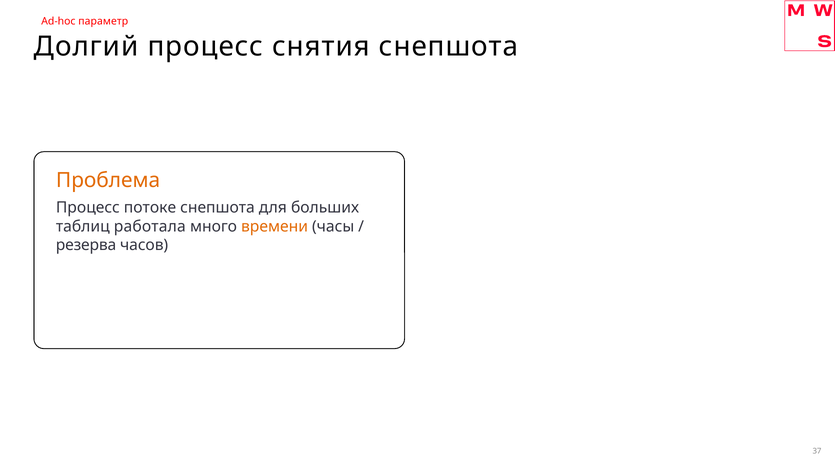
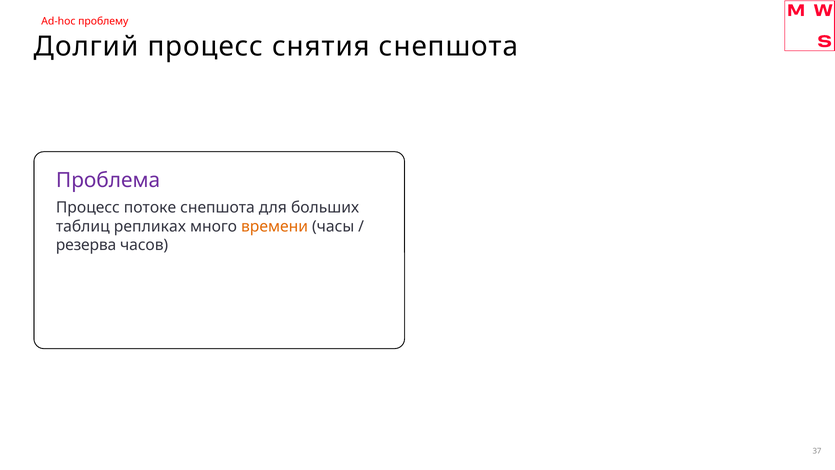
параметр: параметр -> проблему (103, 21)
Проблема colour: orange -> purple (108, 180)
работала: работала -> репликах (150, 226)
